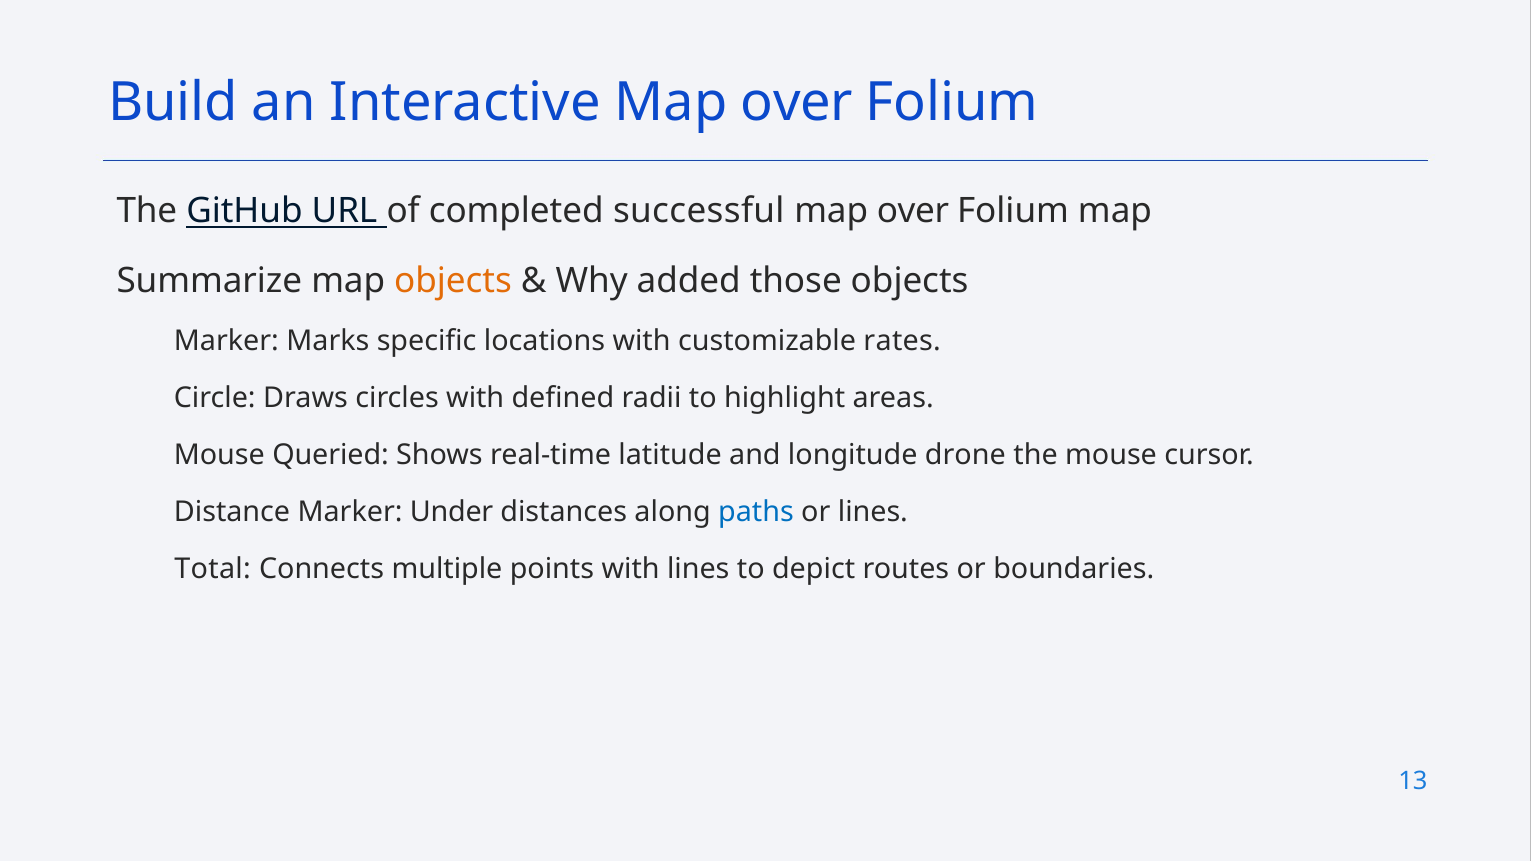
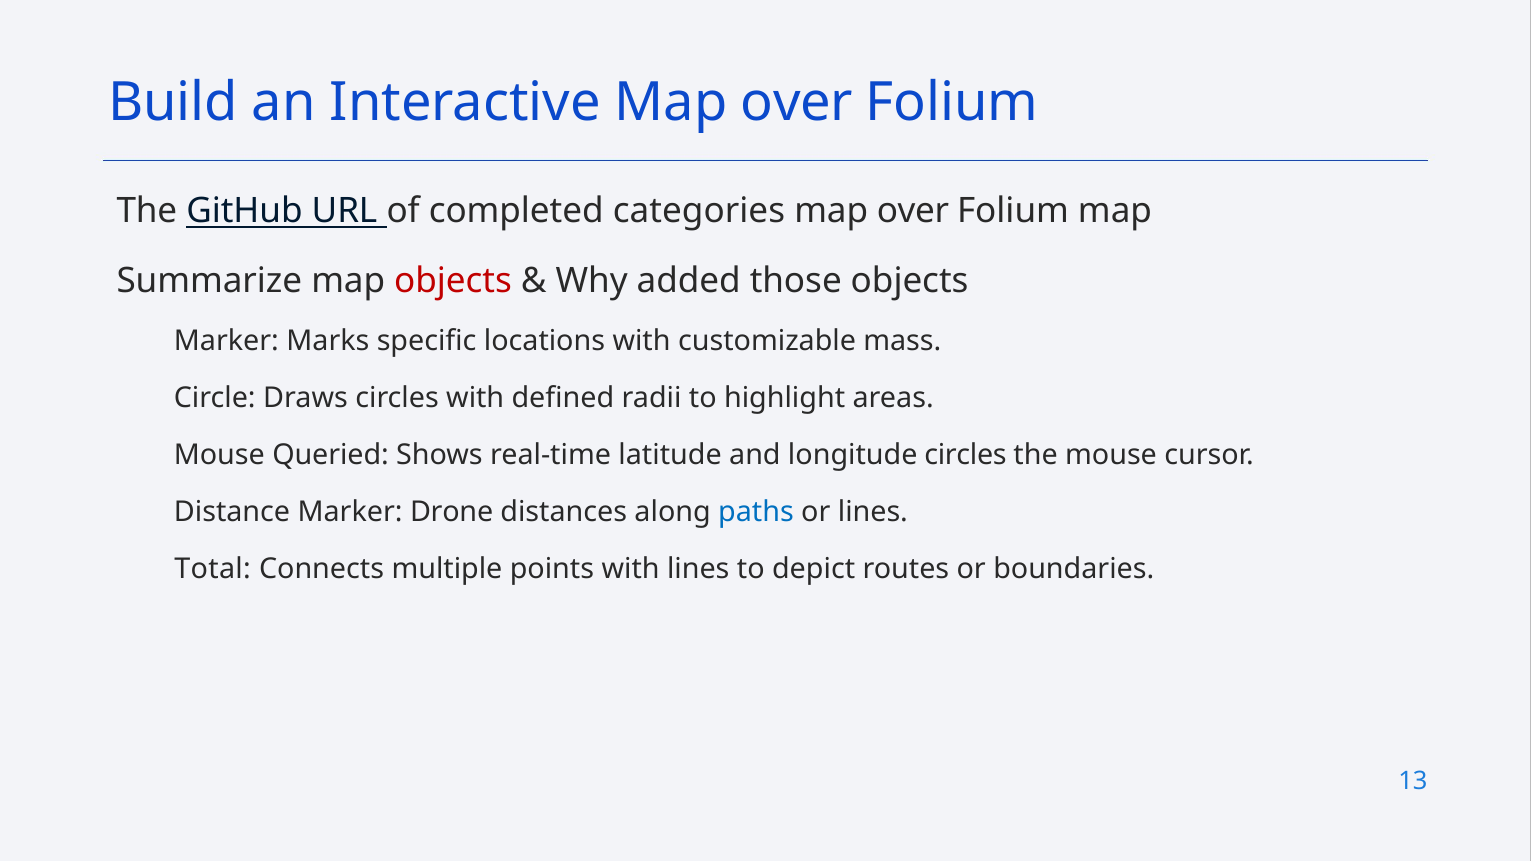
successful: successful -> categories (699, 211)
objects colour: orange -> red (453, 281)
rates: rates -> mass (902, 342)
longitude drone: drone -> circles (966, 455)
Under: Under -> Drone (452, 512)
